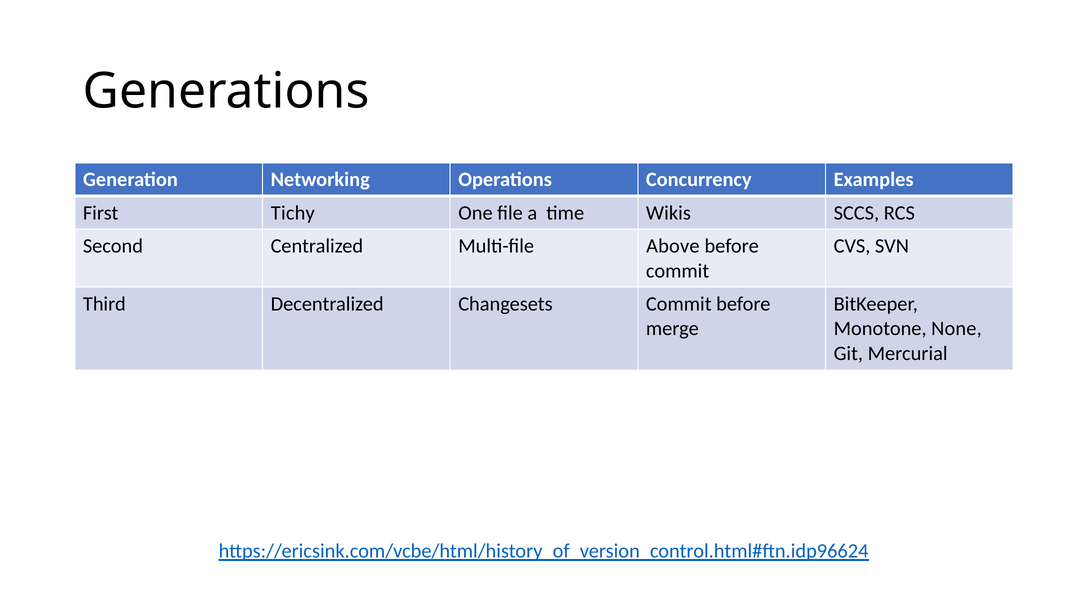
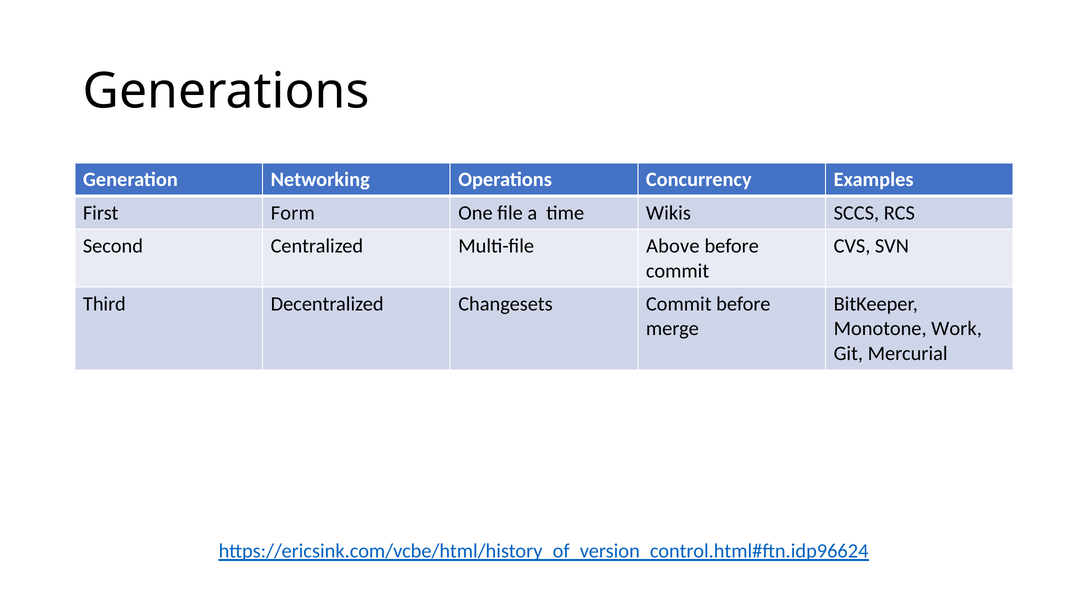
Tichy: Tichy -> Form (293, 213)
None: None -> Work (957, 329)
